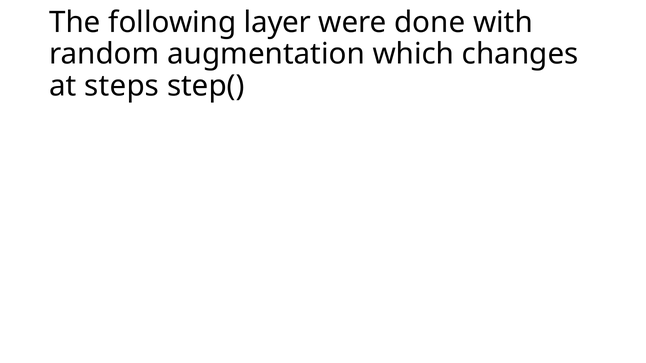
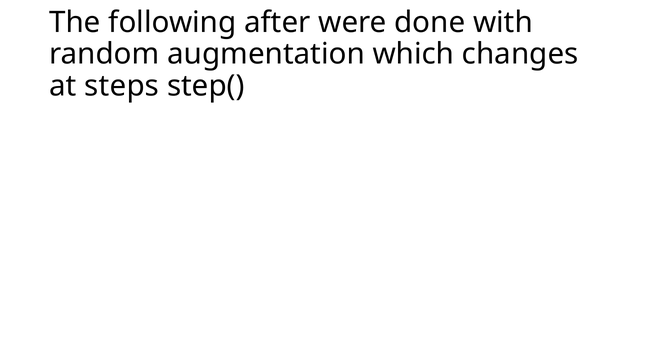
layer: layer -> after (277, 22)
